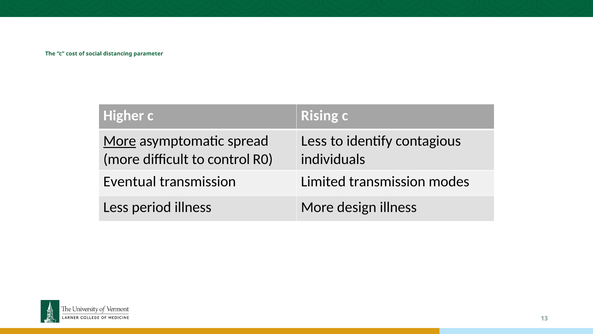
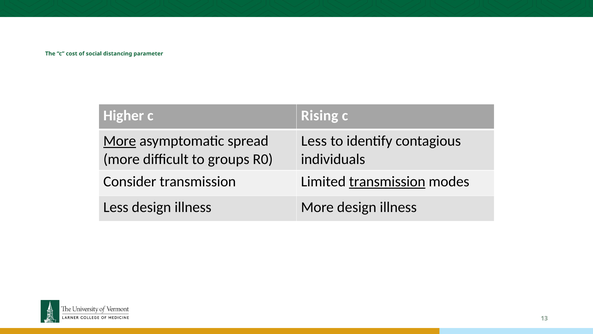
control: control -> groups (229, 159)
Eventual: Eventual -> Consider (130, 182)
transmission underline: none -> present (387, 182)
Less period: period -> design (151, 207)
